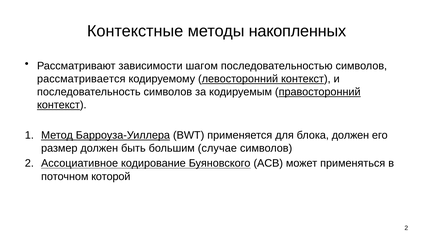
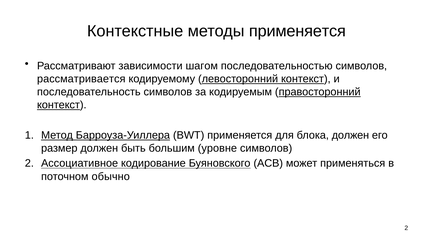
методы накопленных: накопленных -> применяется (297, 31)
случае: случае -> уровне (217, 148)
которой: которой -> обычно (111, 176)
